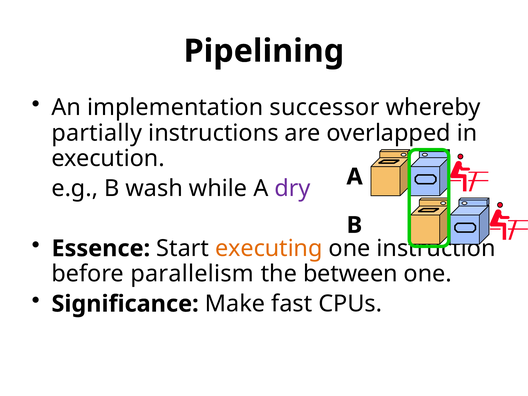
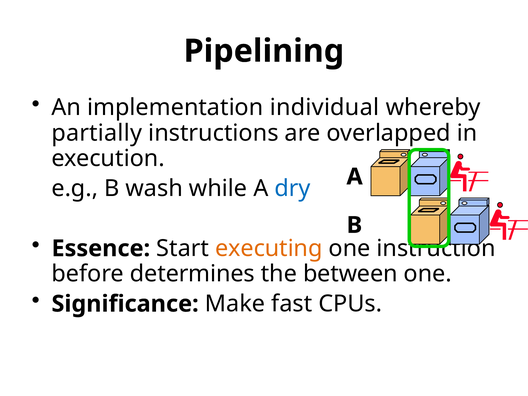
successor: successor -> individual (325, 108)
dry colour: purple -> blue (292, 188)
parallelism: parallelism -> determines (192, 274)
